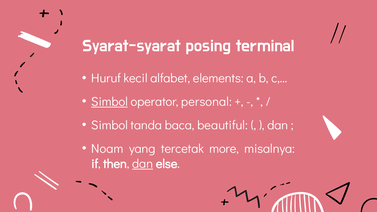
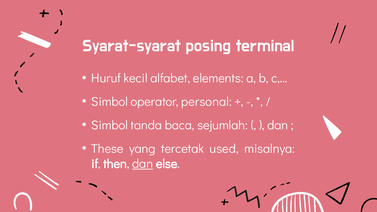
Simbol underline: present -> none (110, 102)
beautiful: beautiful -> sejumlah (223, 125)
Noam: Noam -> These (107, 149)
more: more -> used (224, 149)
